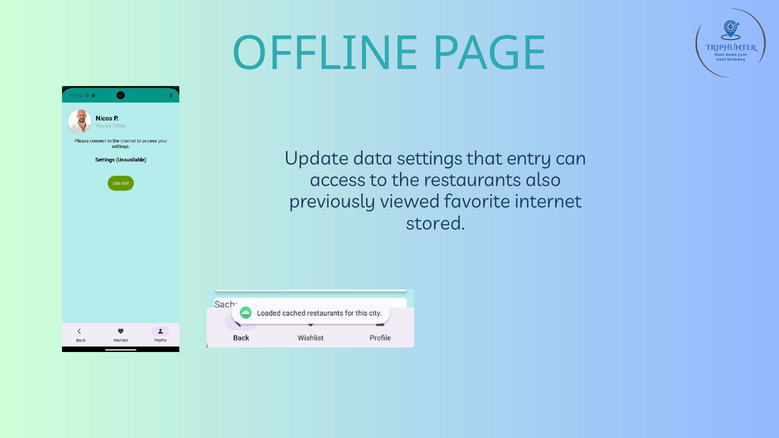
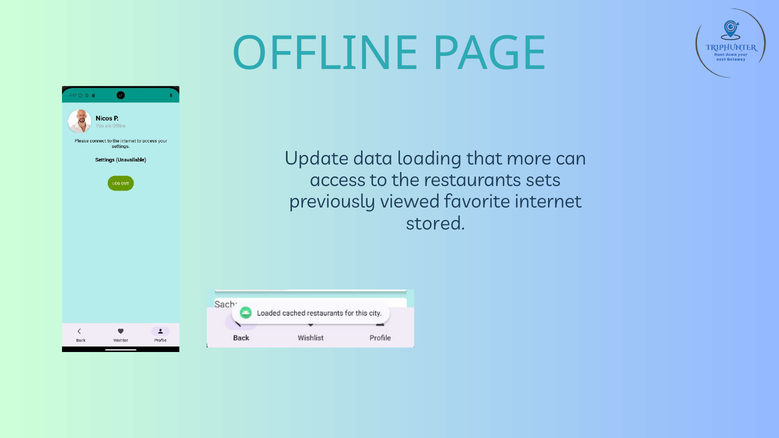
settings: settings -> loading (430, 159)
entry: entry -> more (529, 159)
also: also -> sets (543, 180)
